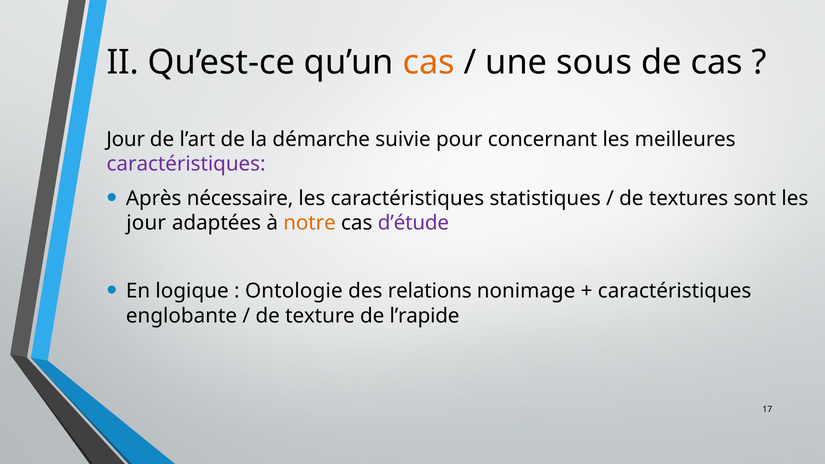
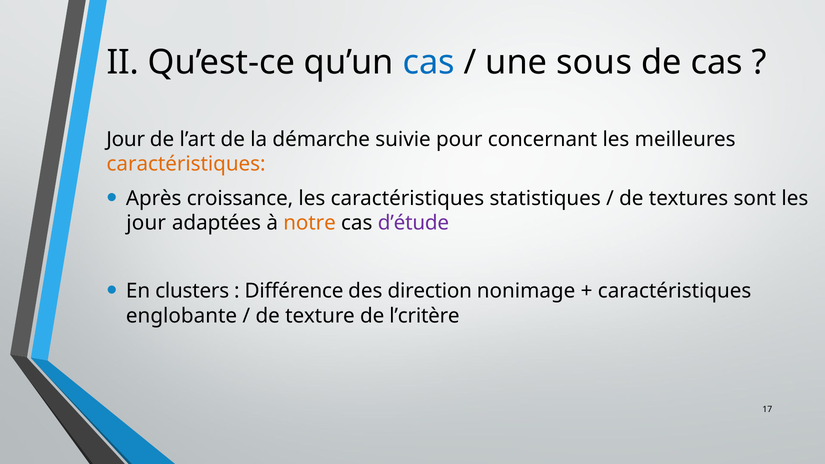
cas colour: orange -> blue (429, 62)
caractéristiques colour: purple -> orange (186, 164)
nécessaire: nécessaire -> croissance (240, 198)
logique: logique -> clusters (192, 291)
Ontologie: Ontologie -> Différence (294, 291)
relations: relations -> direction (430, 291)
l’rapide: l’rapide -> l’critère (424, 316)
